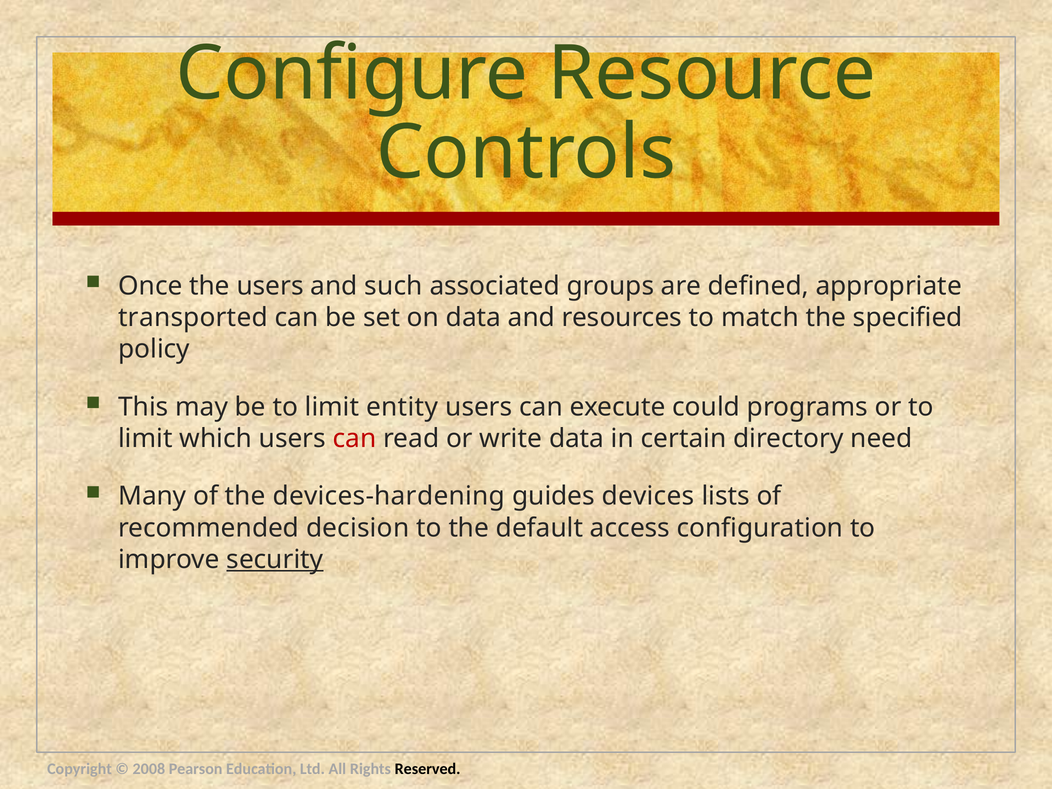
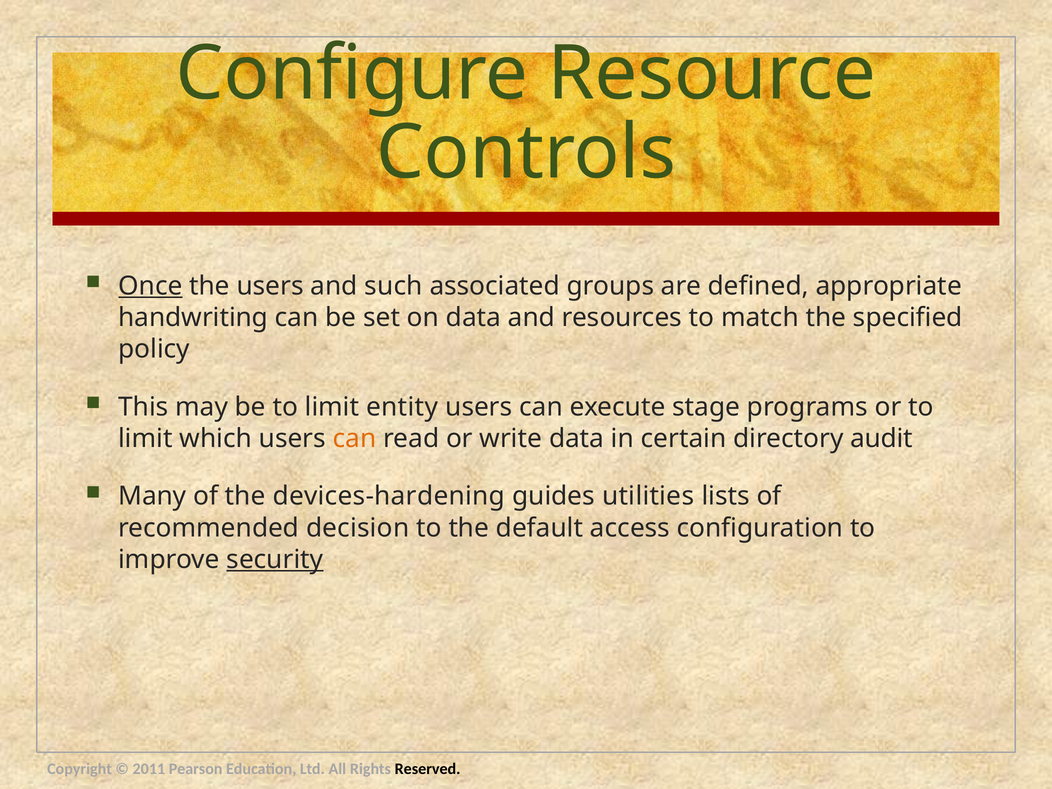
Once underline: none -> present (150, 286)
transported: transported -> handwriting (193, 317)
could: could -> stage (706, 407)
can colour: red -> orange (354, 438)
need: need -> audit (882, 438)
devices: devices -> utilities (648, 496)
2008: 2008 -> 2011 (149, 769)
